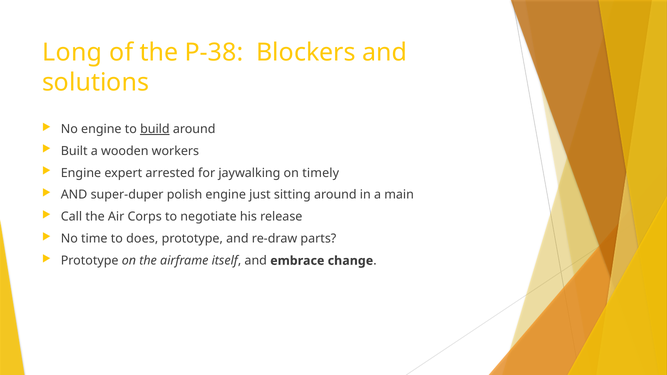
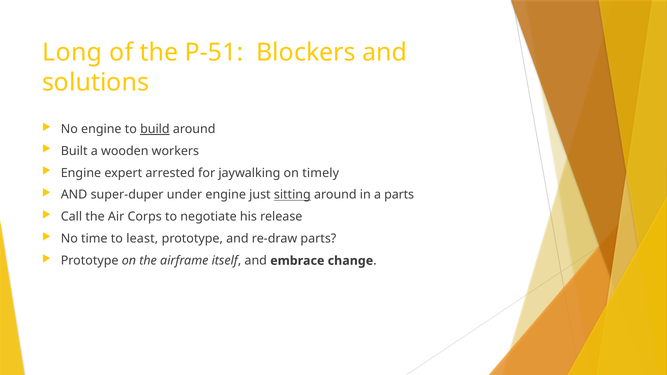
P-38: P-38 -> P-51 (214, 53)
polish: polish -> under (184, 195)
sitting underline: none -> present (292, 195)
a main: main -> parts (399, 195)
does: does -> least (142, 239)
